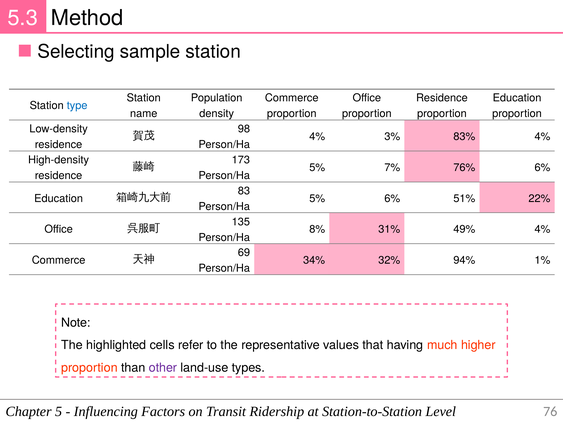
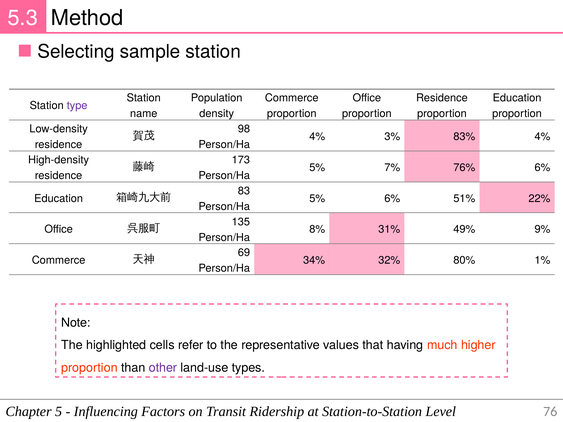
type colour: blue -> purple (77, 106)
49% 4%: 4% -> 9% (542, 230)
94%: 94% -> 80% (464, 260)
